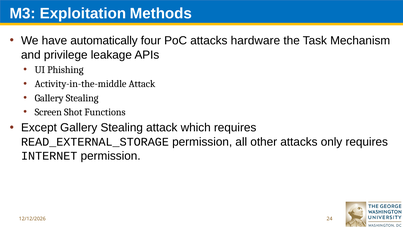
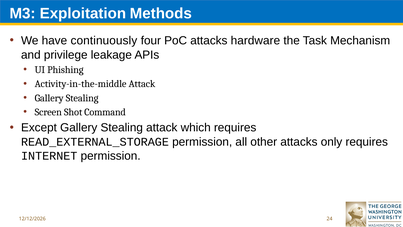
automatically: automatically -> continuously (104, 41)
Functions: Functions -> Command (105, 112)
